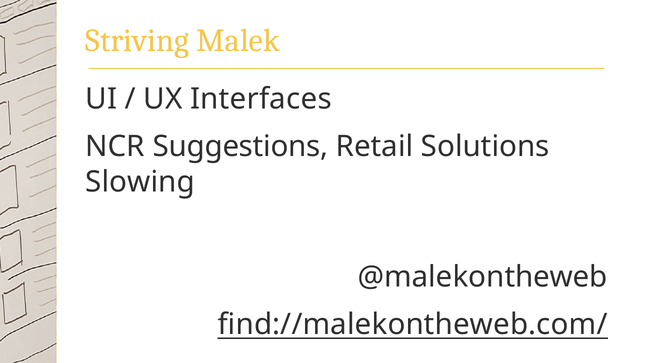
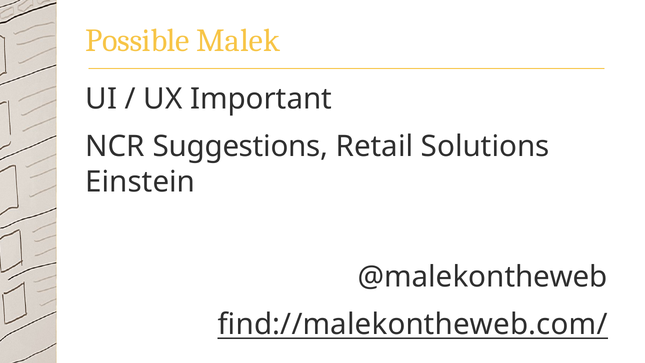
Striving: Striving -> Possible (137, 40)
Interfaces: Interfaces -> Important (261, 99)
Slowing: Slowing -> Einstein (140, 182)
